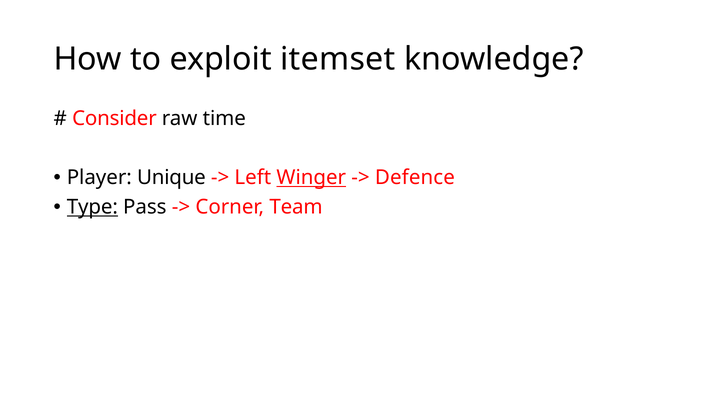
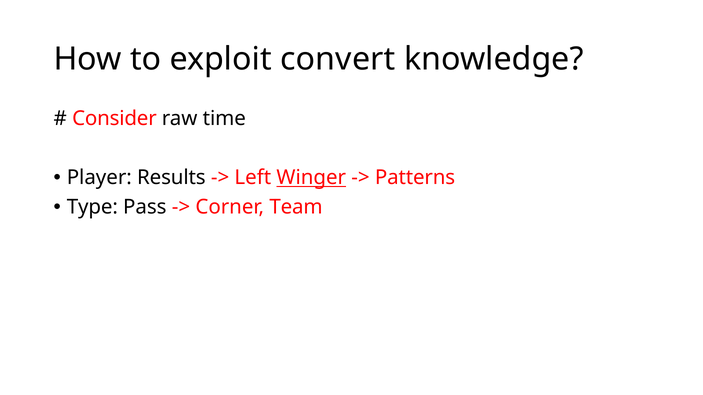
itemset: itemset -> convert (338, 59)
Unique: Unique -> Results (171, 178)
Defence: Defence -> Patterns (415, 178)
Type underline: present -> none (92, 207)
